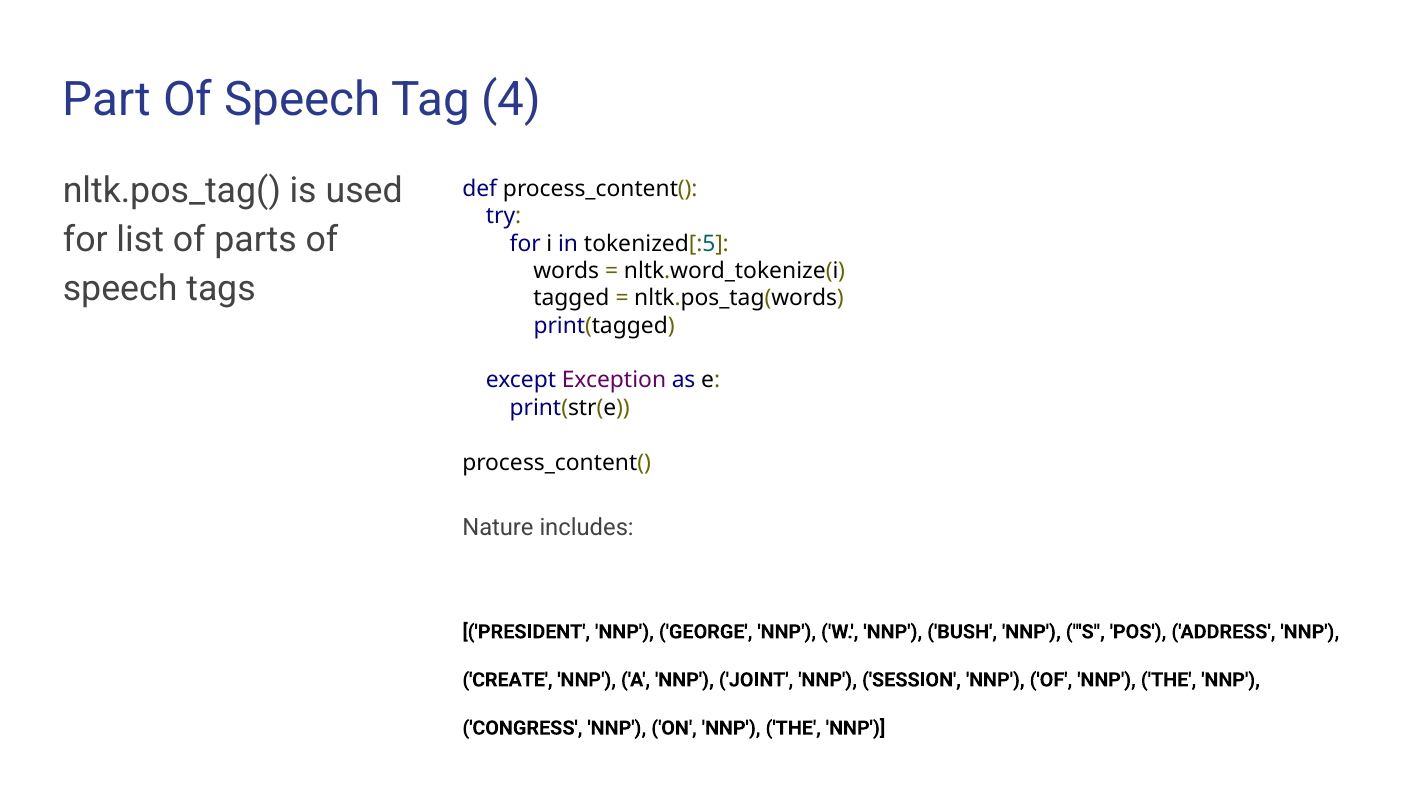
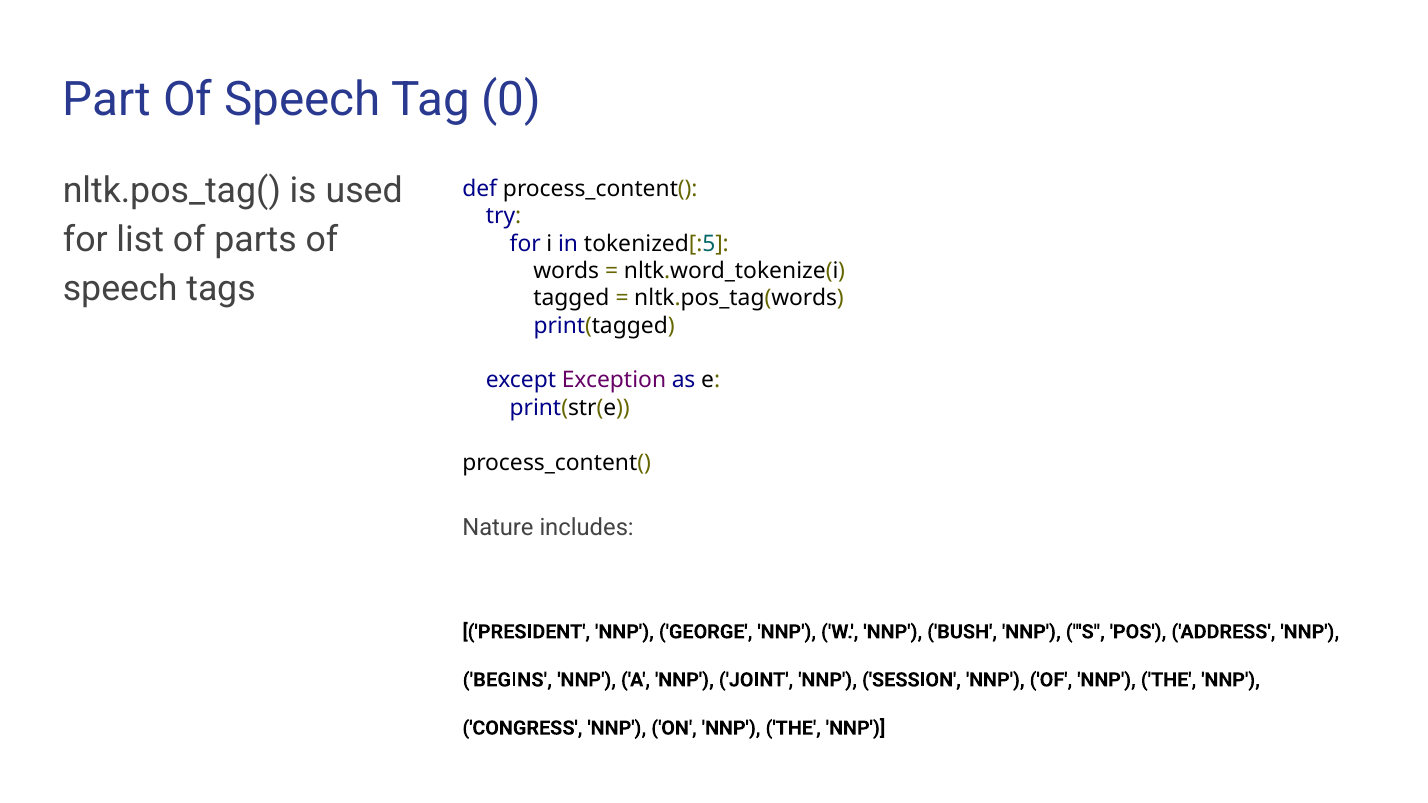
4: 4 -> 0 (512, 100)
CREATE: CREATE -> BEGINS (507, 680)
